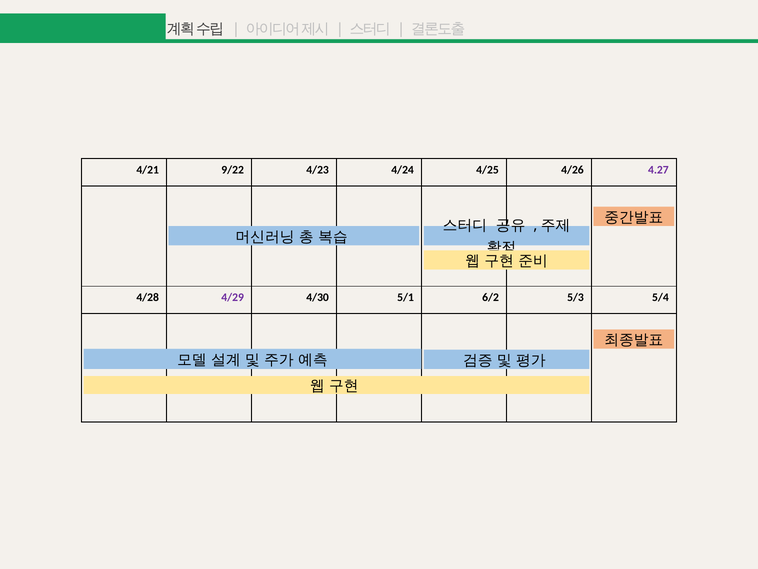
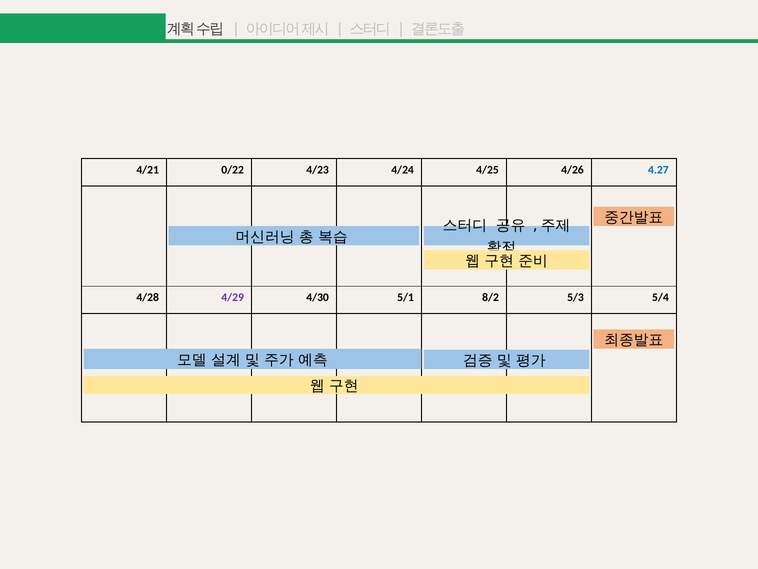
9/22: 9/22 -> 0/22 (233, 170)
4.27 colour: purple -> blue (658, 170)
6/2: 6/2 -> 8/2 (491, 297)
